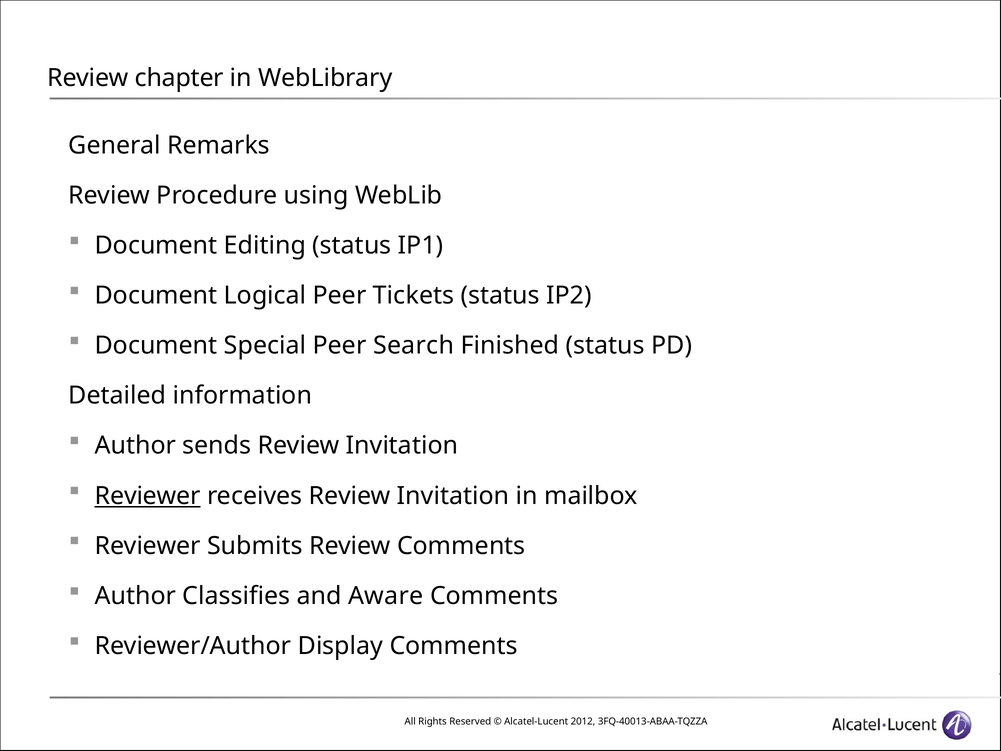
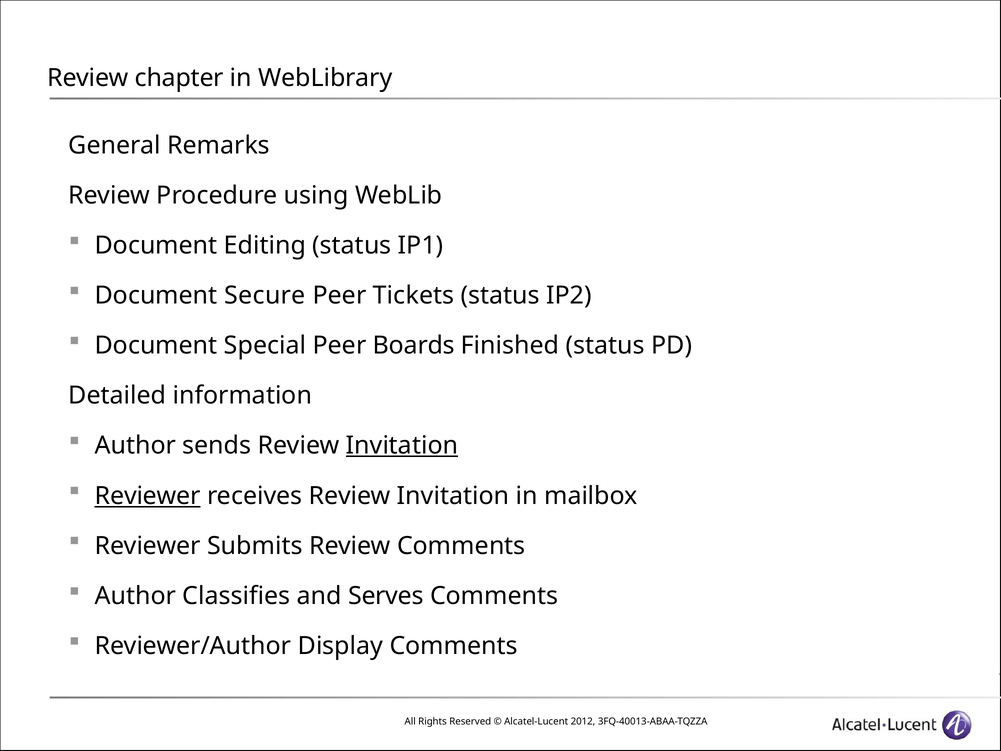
Logical: Logical -> Secure (265, 295)
Search: Search -> Boards (414, 345)
Invitation underline: none -> present (402, 446)
Aware: Aware -> Serves (386, 596)
